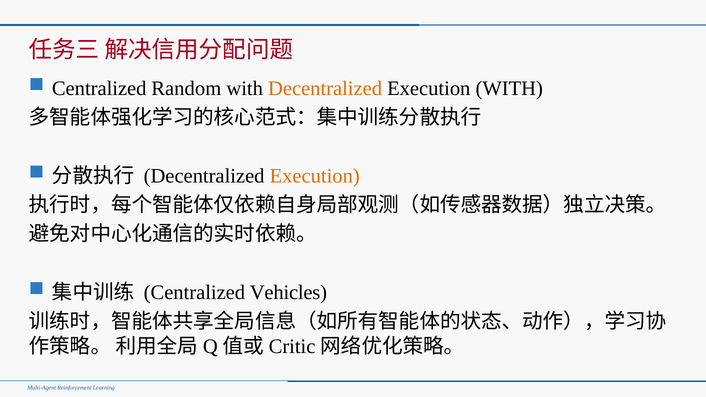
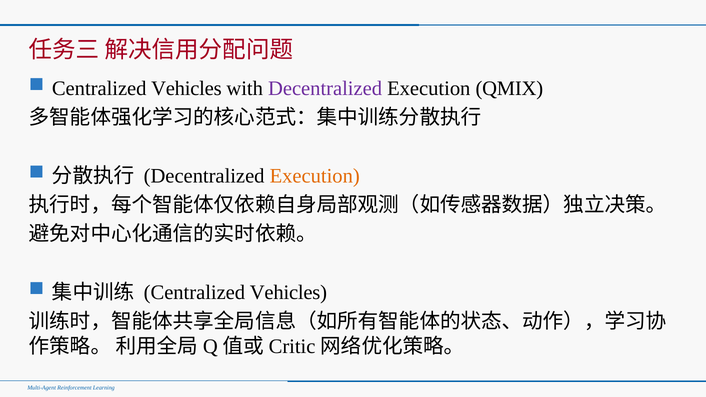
Random: Random -> Vehicles (186, 89)
Decentralized colour: orange -> purple (325, 89)
Execution WITH: WITH -> QMIX (509, 89)
